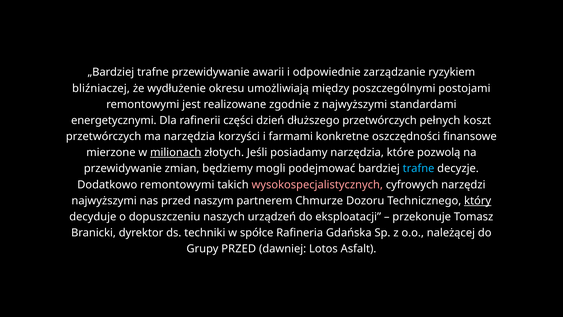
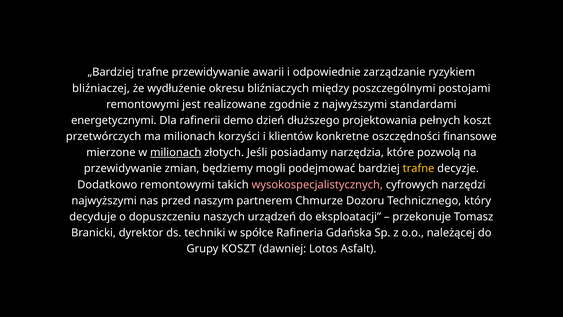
umożliwiają: umożliwiają -> bliźniaczych (278, 88)
części: części -> demo (238, 120)
dłuższego przetwórczych: przetwórczych -> projektowania (380, 120)
ma narzędzia: narzędzia -> milionach (189, 136)
farmami: farmami -> klientów (291, 136)
trafne colour: light blue -> yellow (419, 168)
który underline: present -> none (478, 201)
Grupy PRZED: PRZED -> KOSZT (239, 249)
